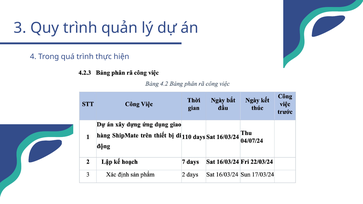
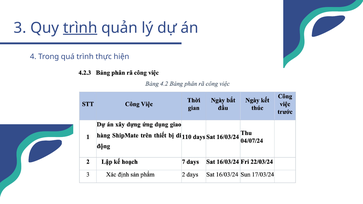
trình underline: none -> present (80, 28)
